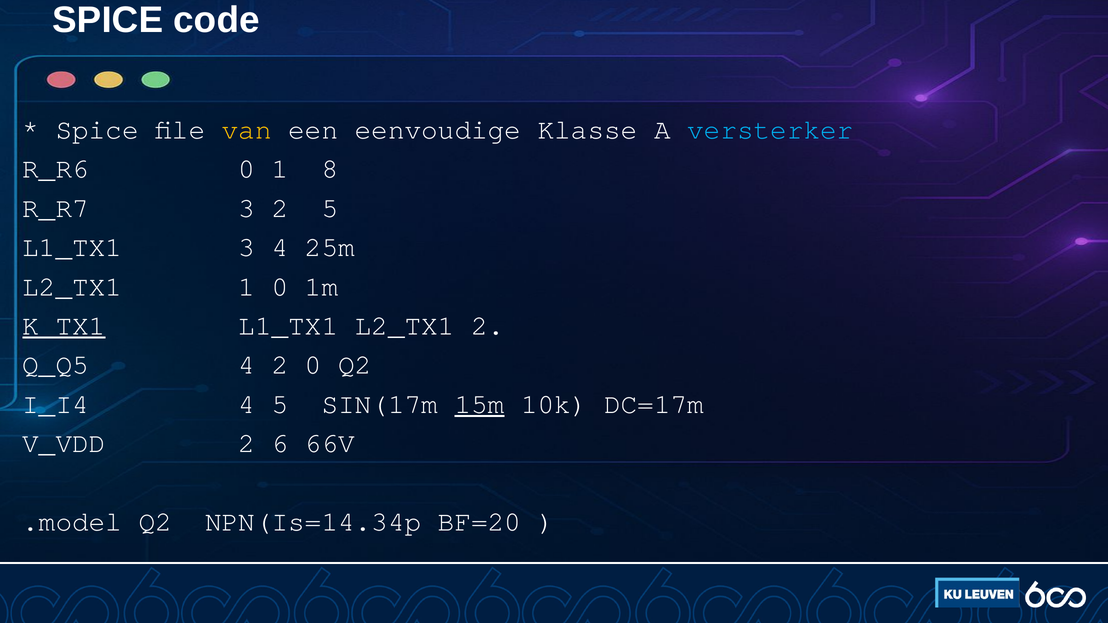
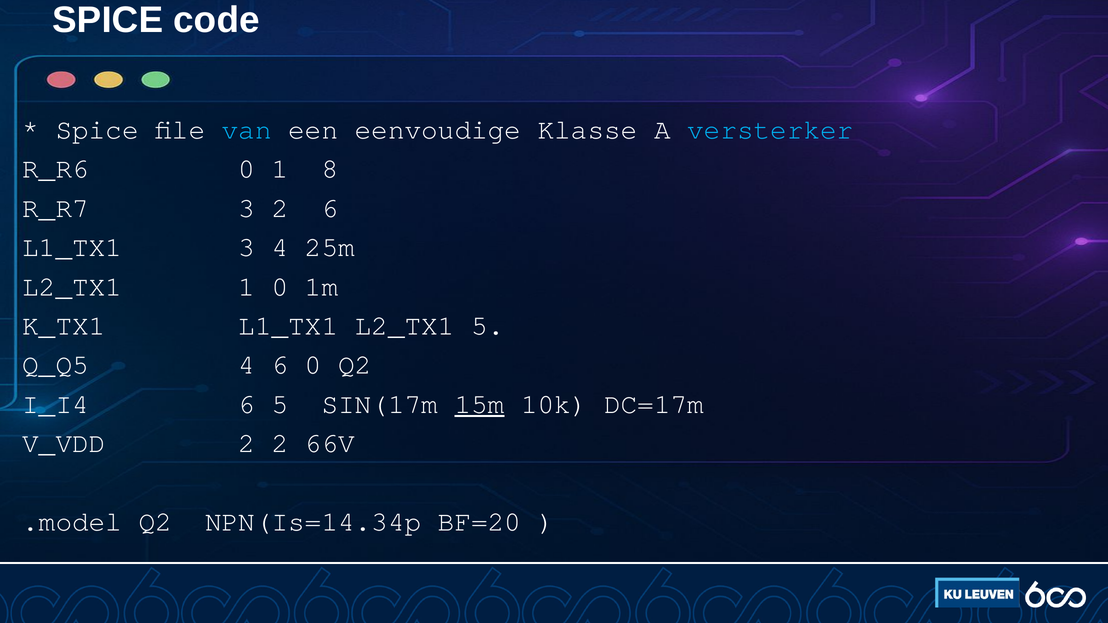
van colour: yellow -> light blue (247, 129)
2 5: 5 -> 6 (330, 208)
K_TX1 underline: present -> none (64, 326)
L2_TX1 2: 2 -> 5 (488, 326)
4 2: 2 -> 6 (280, 365)
I_I4 4: 4 -> 6 (247, 404)
2 6: 6 -> 2 (280, 444)
